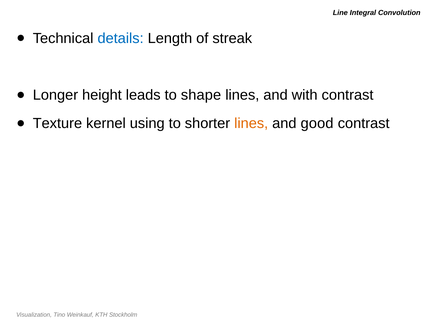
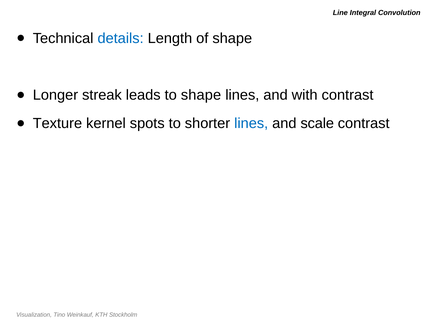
of streak: streak -> shape (232, 38)
height: height -> streak (102, 95)
using: using -> spots (147, 123)
lines colour: orange -> blue (251, 123)
good: good -> scale (317, 123)
